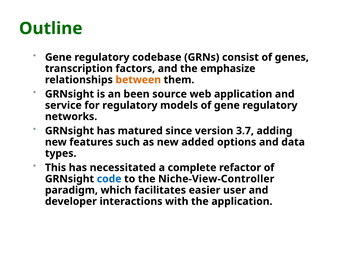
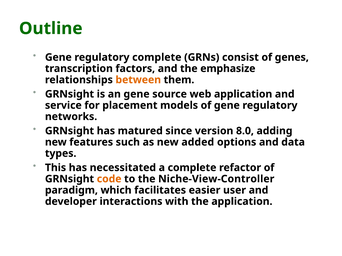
regulatory codebase: codebase -> complete (157, 57)
an been: been -> gene (137, 94)
for regulatory: regulatory -> placement (130, 106)
3.7: 3.7 -> 8.0 (245, 131)
code colour: blue -> orange (109, 179)
